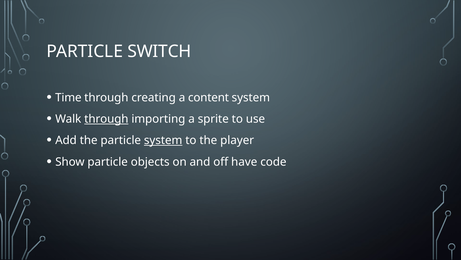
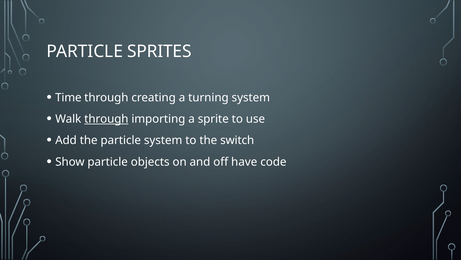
SWITCH: SWITCH -> SPRITES (159, 51)
content: content -> turning (208, 97)
system underline: present -> none (163, 140)
player: player -> switch (237, 140)
